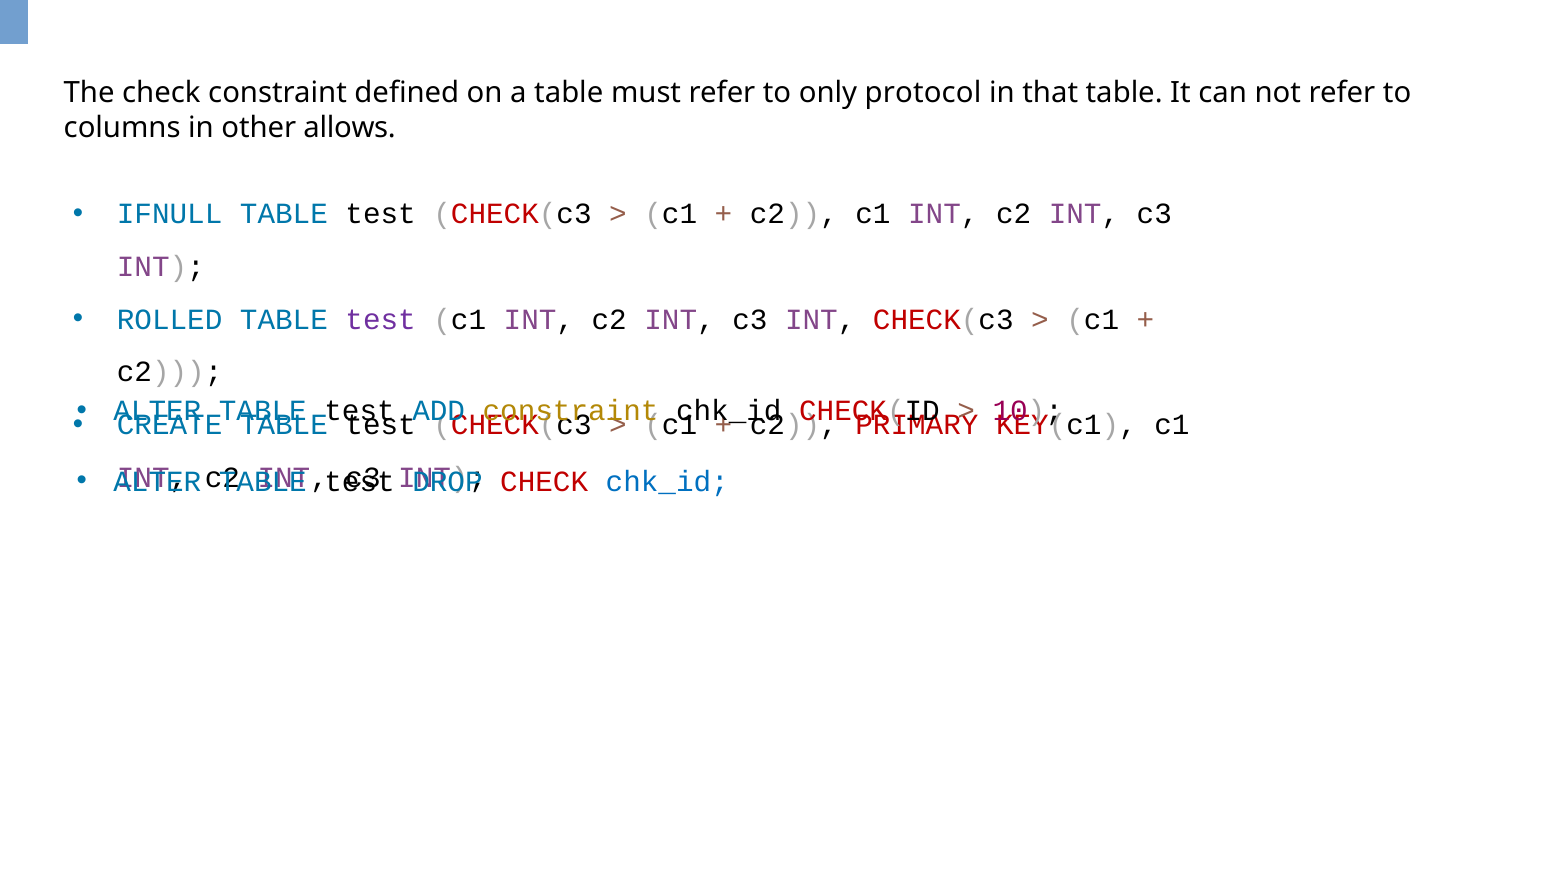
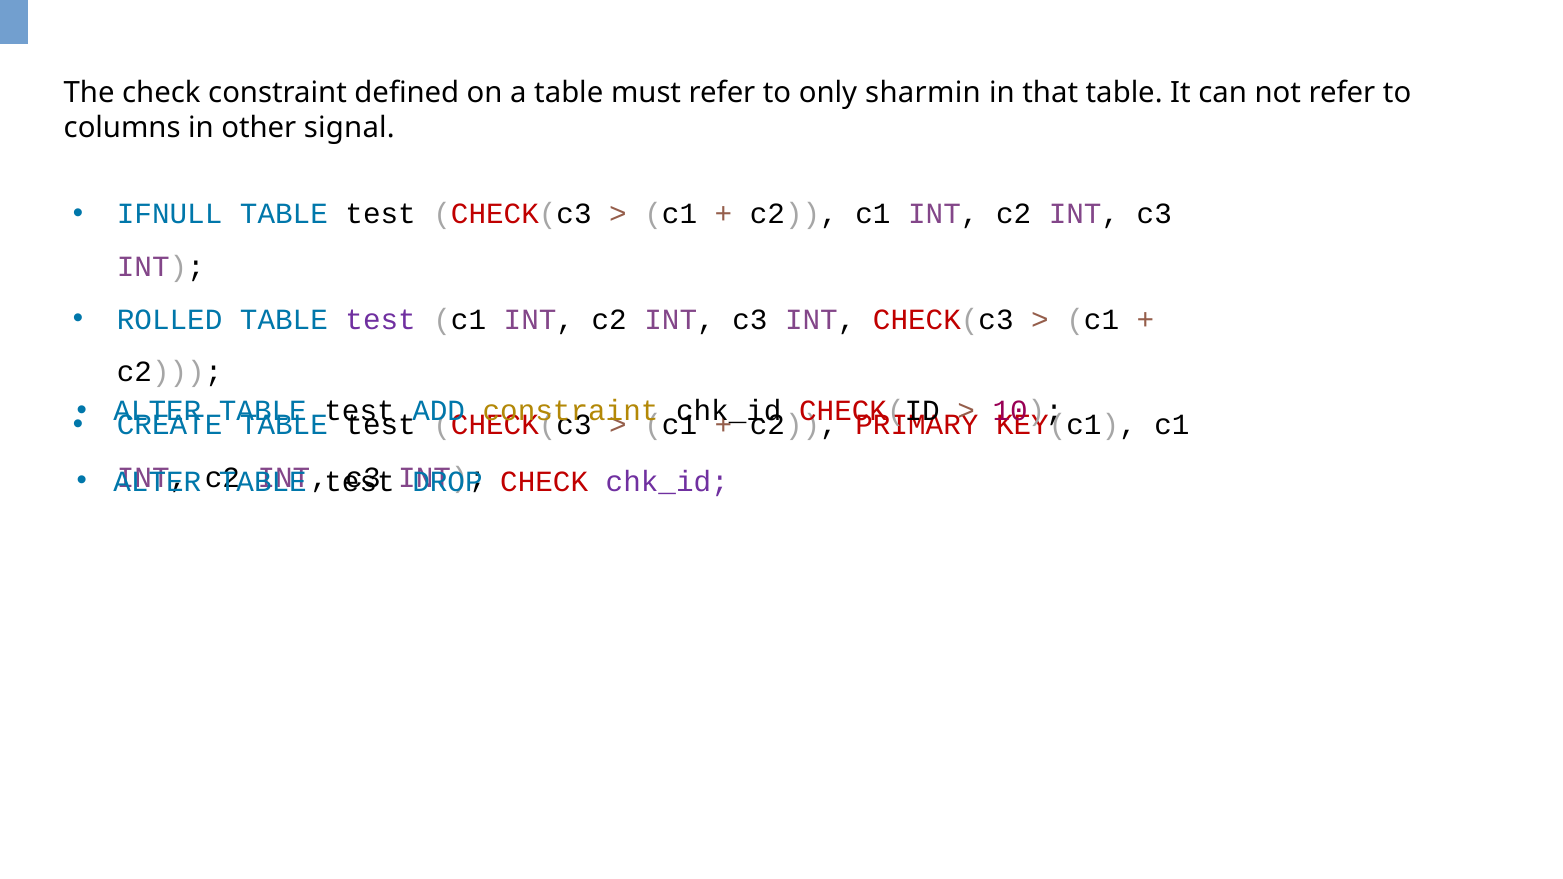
protocol: protocol -> sharmin (923, 93)
allows: allows -> signal (349, 128)
chk_id colour: blue -> purple (667, 482)
